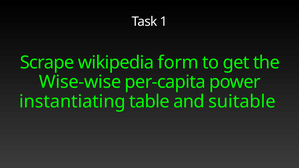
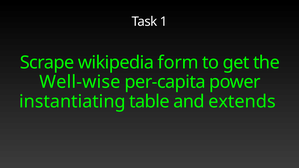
Wise-wise: Wise-wise -> Well-wise (80, 82)
suitable: suitable -> extends (242, 102)
